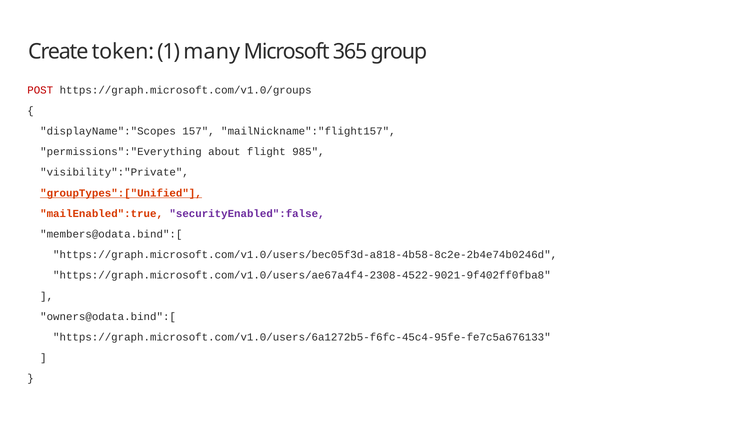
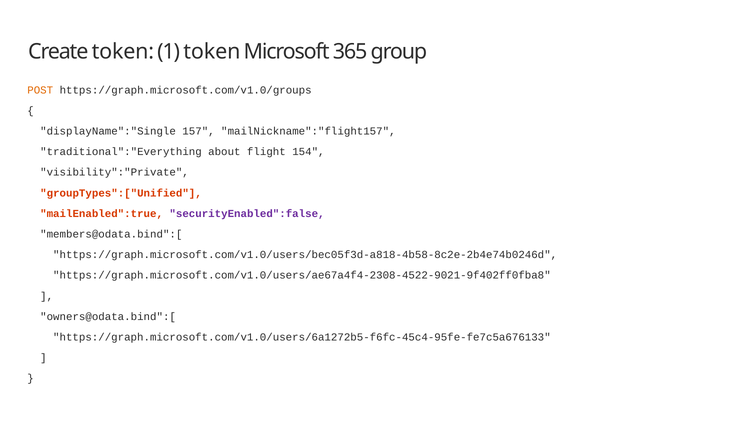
1 many: many -> token (212, 51)
POST colour: red -> orange (40, 90)
displayName":"Scopes: displayName":"Scopes -> displayName":"Single (108, 131)
permissions":"Everything: permissions":"Everything -> traditional":"Everything (121, 152)
985: 985 -> 154 (308, 152)
groupTypes":["Unified underline: present -> none (121, 193)
